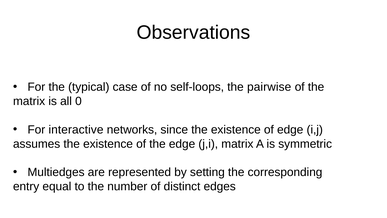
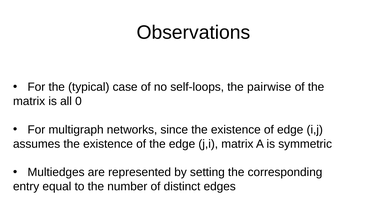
interactive: interactive -> multigraph (76, 129)
